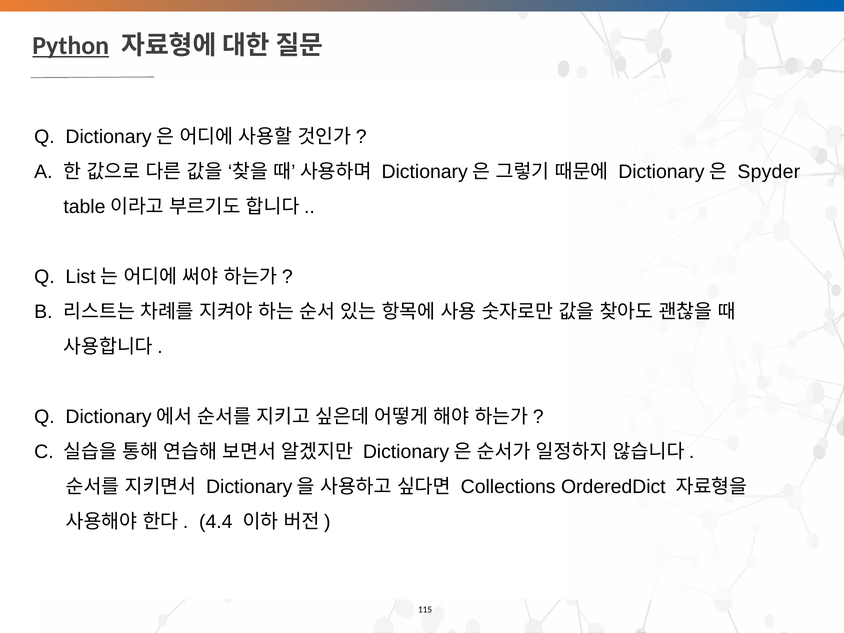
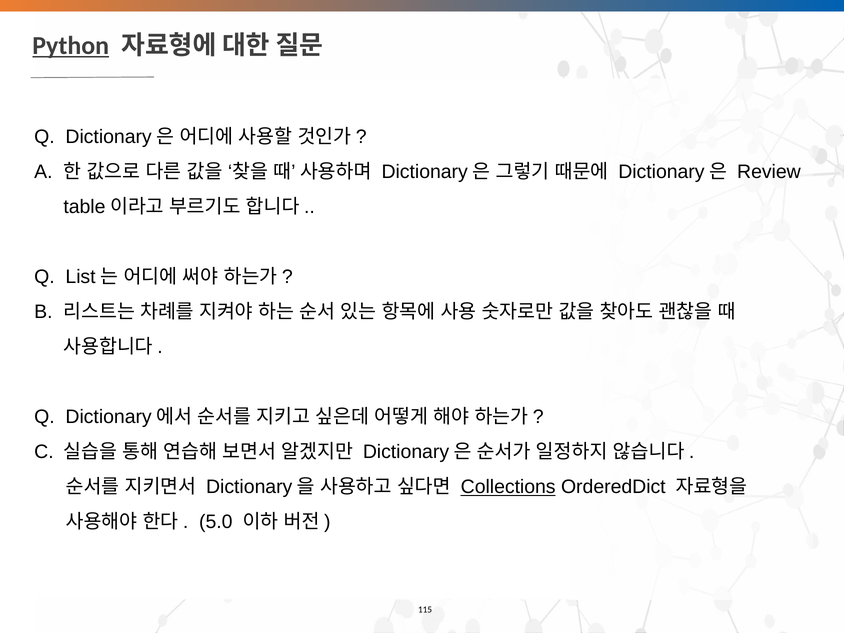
Spyder: Spyder -> Review (769, 172)
Collections underline: none -> present (508, 487)
4.4: 4.4 -> 5.0 (216, 522)
